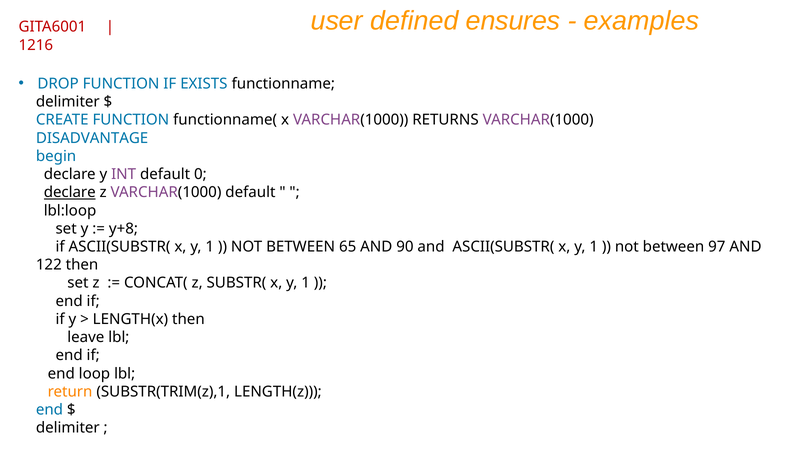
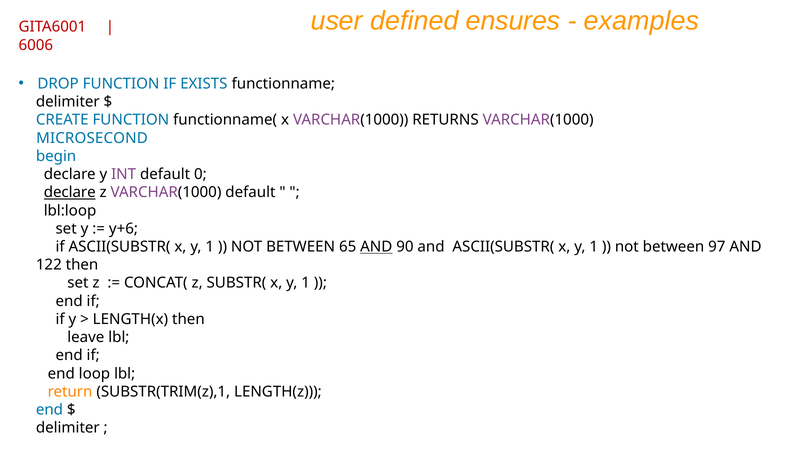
1216: 1216 -> 6006 (36, 45)
DISADVANTAGE: DISADVANTAGE -> MICROSECOND (92, 138)
y+8: y+8 -> y+6 (123, 229)
AND underline: none -> present (376, 247)
